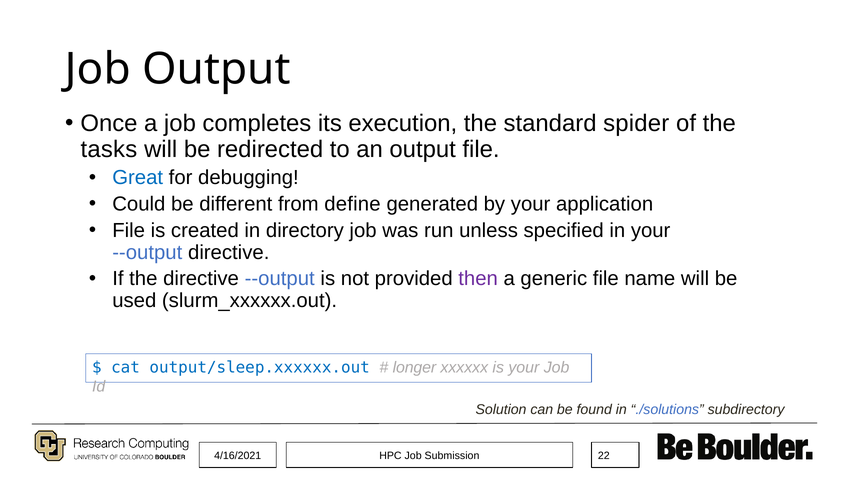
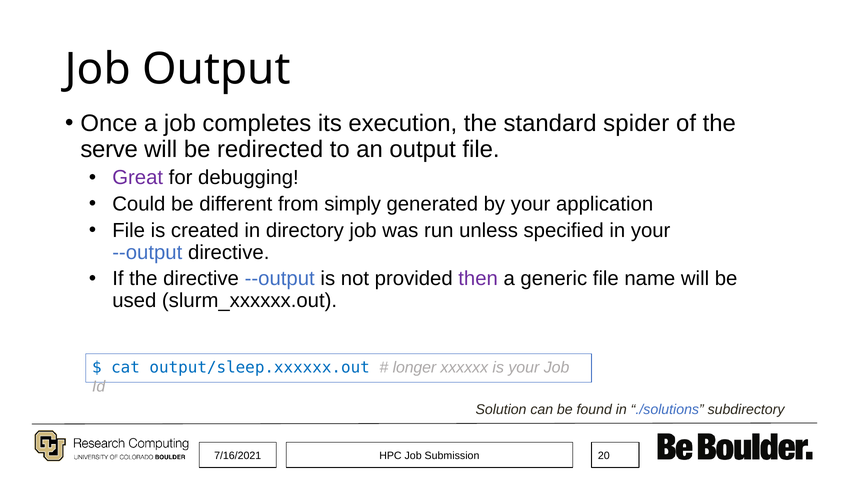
tasks: tasks -> serve (109, 149)
Great colour: blue -> purple (138, 178)
define: define -> simply (353, 204)
4/16/2021: 4/16/2021 -> 7/16/2021 (238, 456)
22: 22 -> 20 (604, 456)
